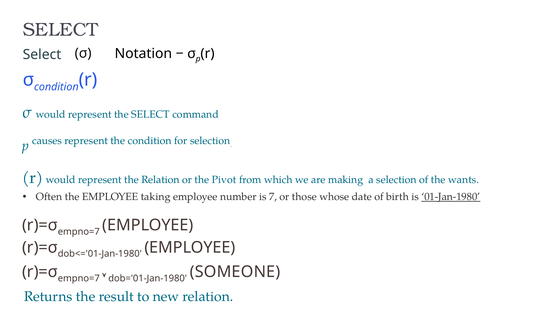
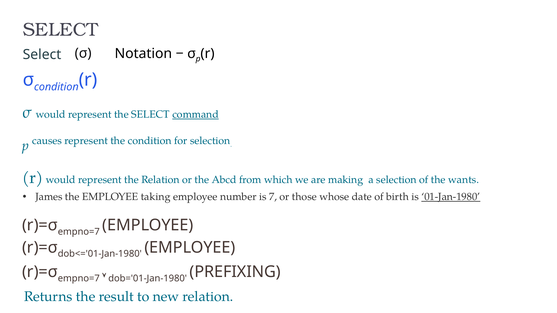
command underline: none -> present (196, 115)
Pivot: Pivot -> Abcd (224, 180)
Often: Often -> James (49, 197)
SOMEONE: SOMEONE -> PREFIXING (235, 272)
